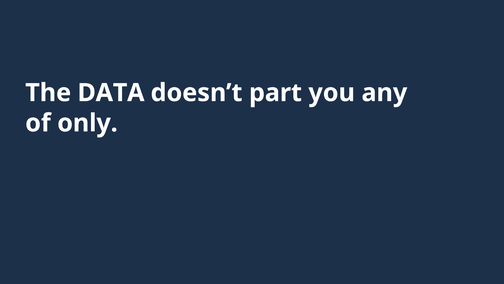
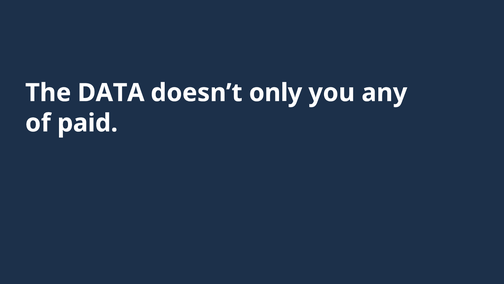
part: part -> only (276, 93)
only: only -> paid (88, 123)
